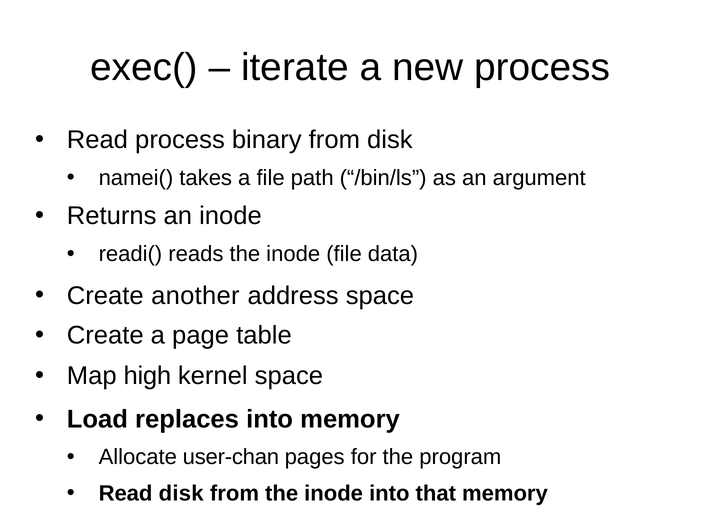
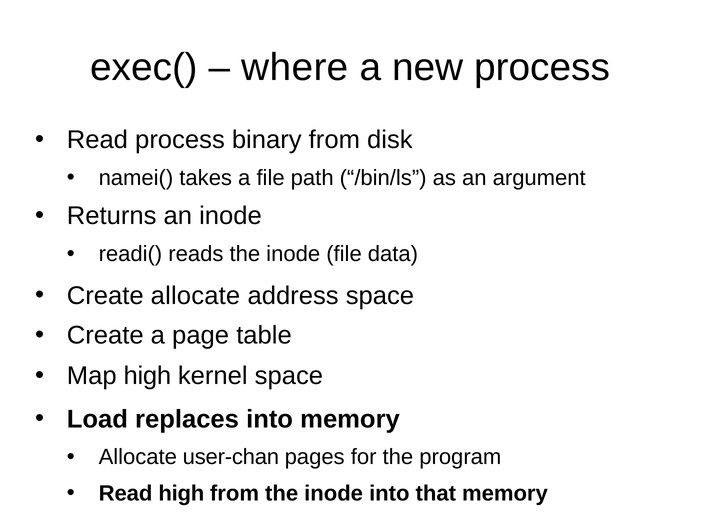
iterate: iterate -> where (295, 68)
Create another: another -> allocate (195, 296)
Read disk: disk -> high (181, 494)
